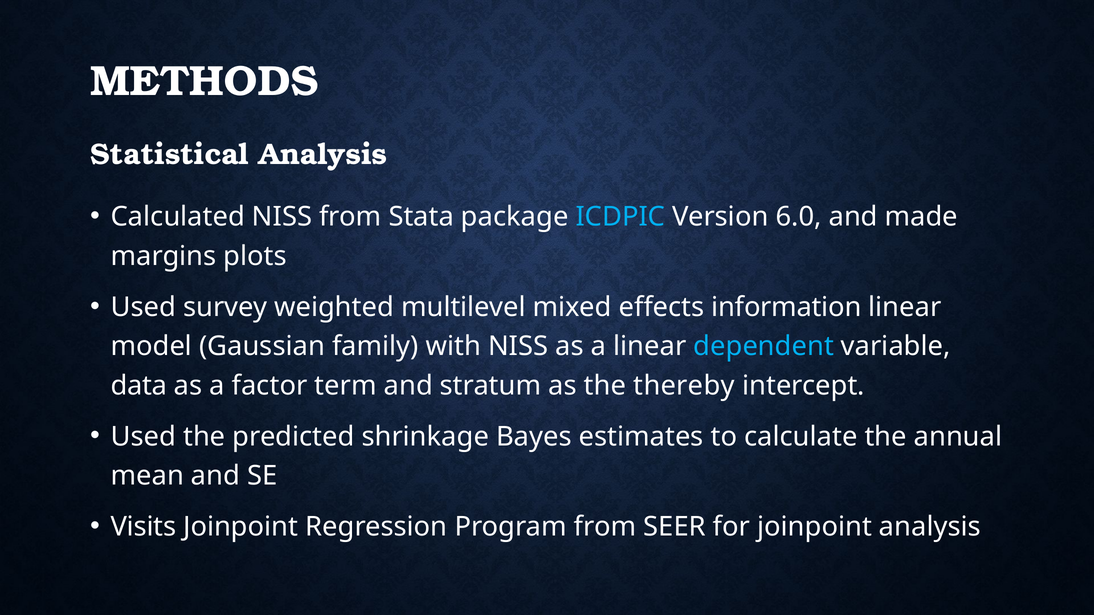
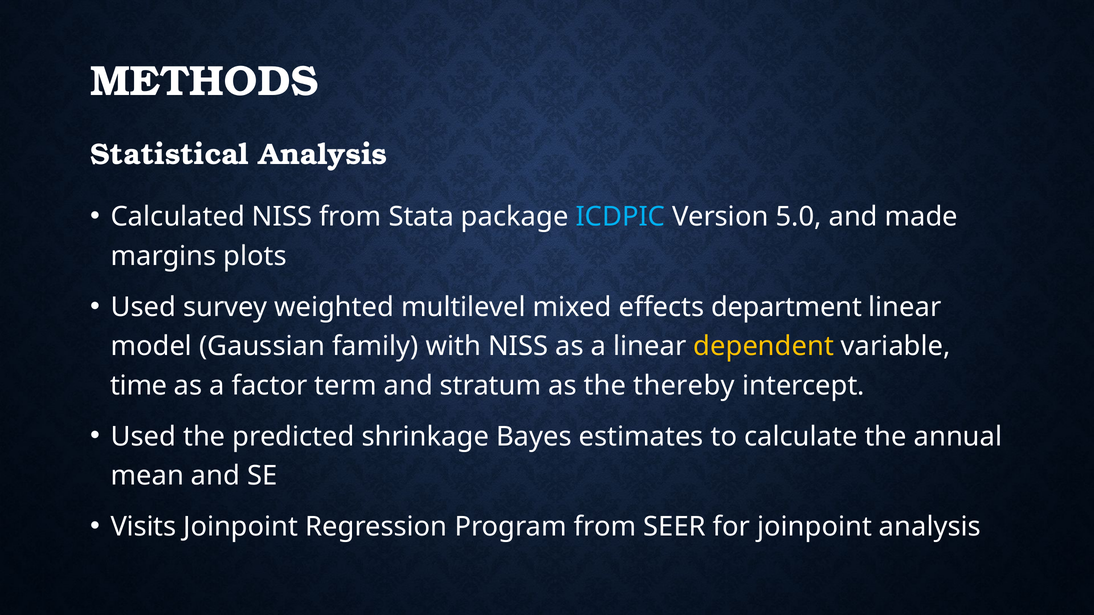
6.0: 6.0 -> 5.0 (799, 217)
information: information -> department (786, 307)
dependent colour: light blue -> yellow (764, 347)
data: data -> time (139, 386)
